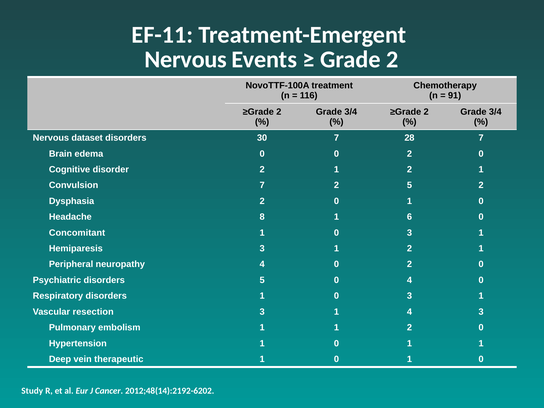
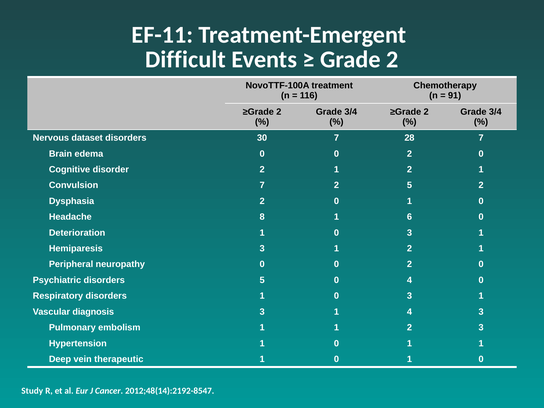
Nervous: Nervous -> Difficult (186, 60)
Concomitant: Concomitant -> Deterioration (77, 233)
neuropathy 4: 4 -> 0 (262, 264)
resection: resection -> diagnosis (93, 312)
1 2 0: 0 -> 3 (481, 328)
2012;48(14):2192-6202: 2012;48(14):2192-6202 -> 2012;48(14):2192-8547 (170, 391)
